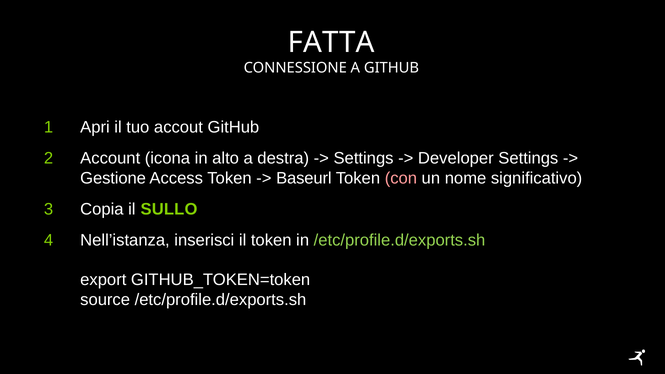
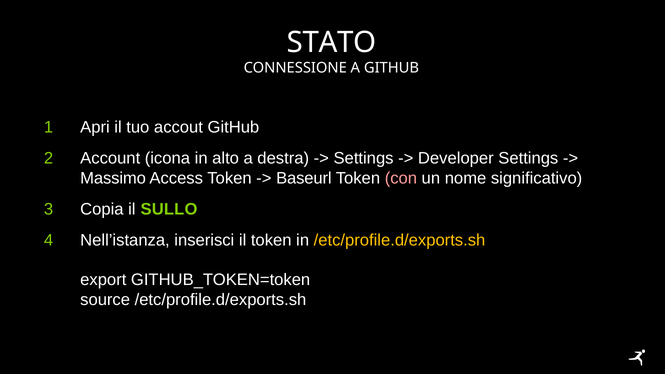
FATTA: FATTA -> STATO (332, 43)
Gestione: Gestione -> Massimo (113, 178)
/etc/profile.d/exports.sh colour: light green -> yellow (400, 240)
